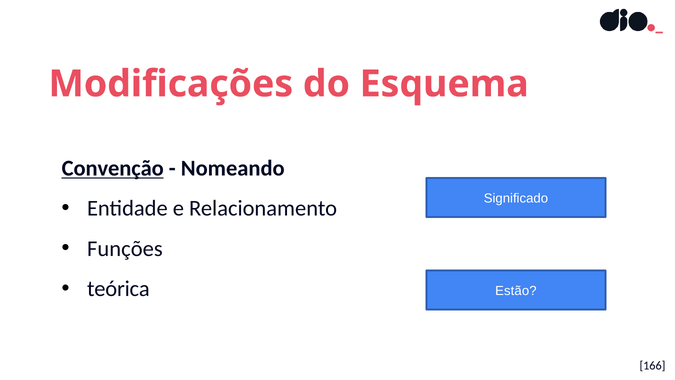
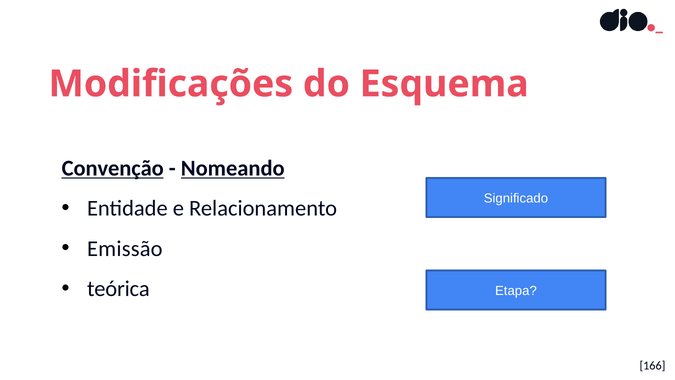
Nomeando underline: none -> present (233, 168)
Funções: Funções -> Emissão (125, 249)
Estão: Estão -> Etapa (516, 291)
